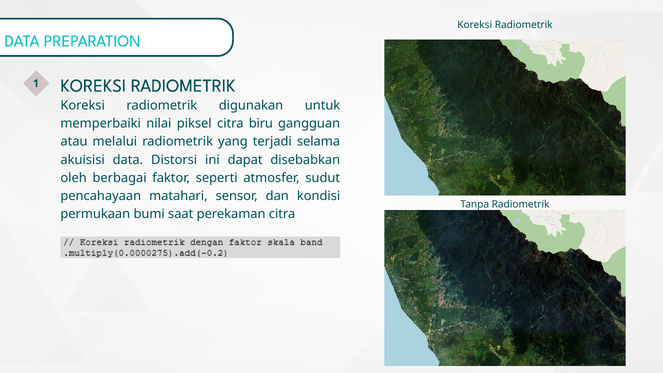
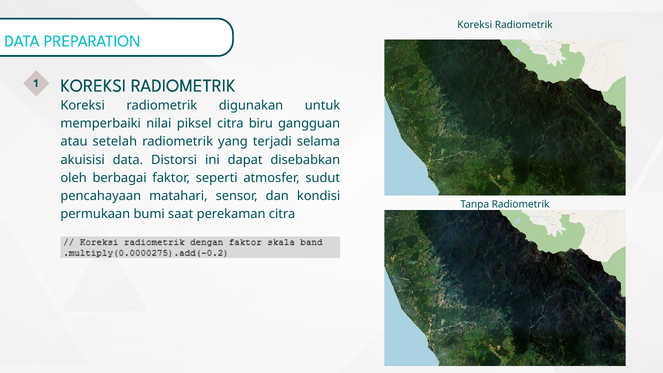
melalui: melalui -> setelah (115, 142)
